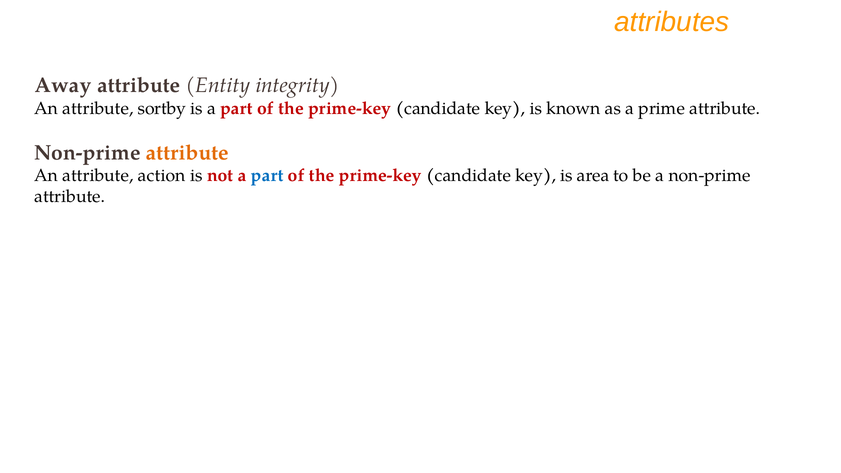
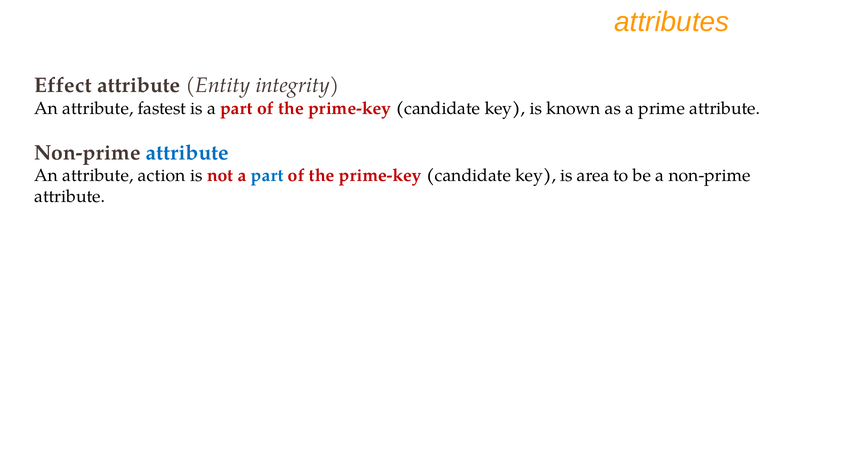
Away: Away -> Effect (63, 86)
sortby: sortby -> fastest (162, 108)
attribute colour: orange -> blue (187, 153)
